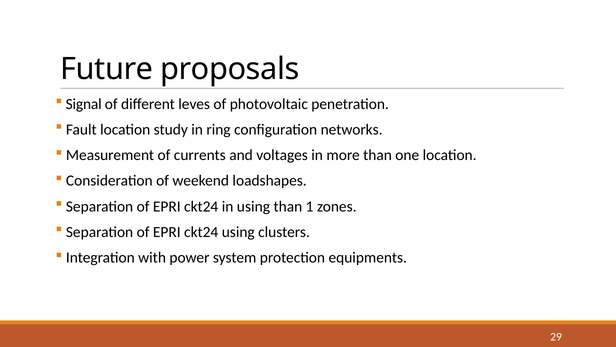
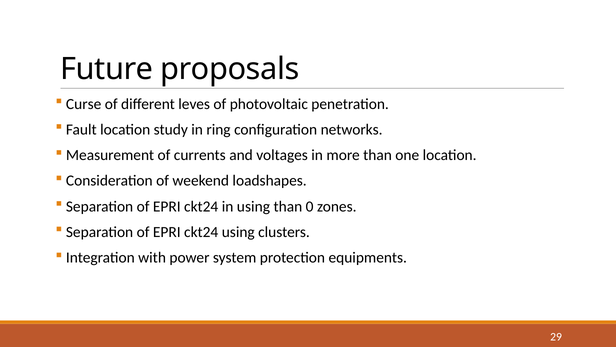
Signal: Signal -> Curse (84, 104)
1: 1 -> 0 (310, 206)
